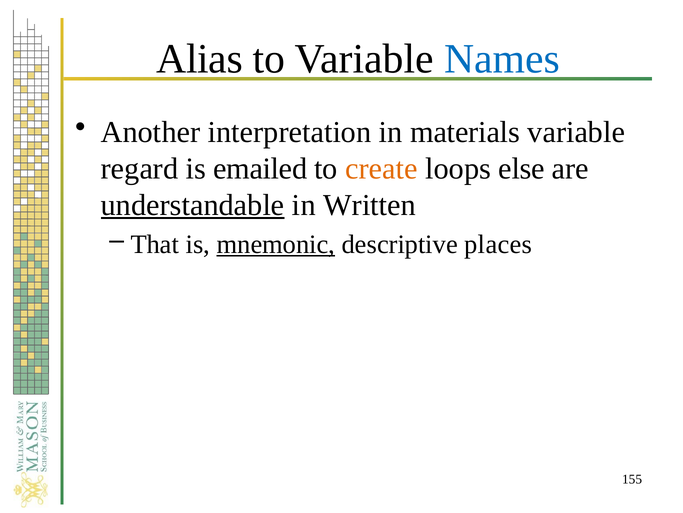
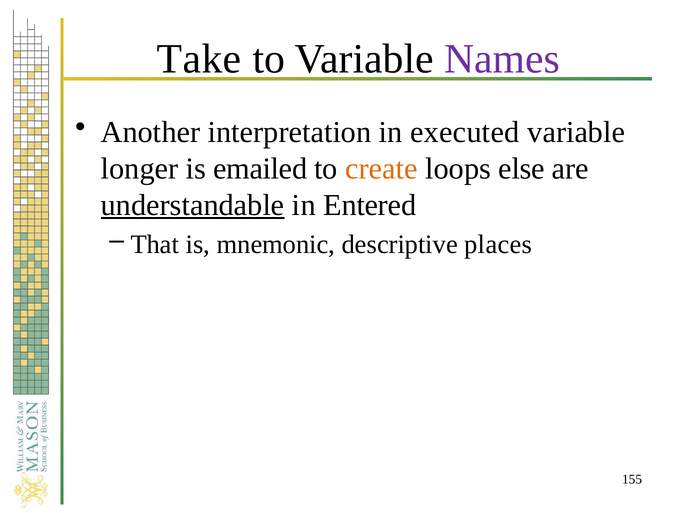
Alias: Alias -> Take (199, 59)
Names colour: blue -> purple (502, 59)
materials: materials -> executed (465, 132)
regard: regard -> longer (140, 168)
Written: Written -> Entered (370, 205)
mnemonic underline: present -> none (276, 244)
